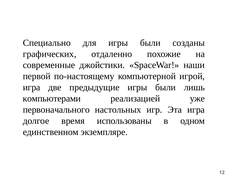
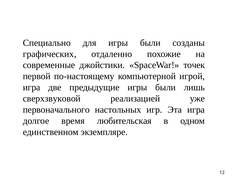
наши: наши -> точек (194, 65)
компьютерами: компьютерами -> сверхзвуковой (52, 99)
использованы: использованы -> любительская (124, 121)
